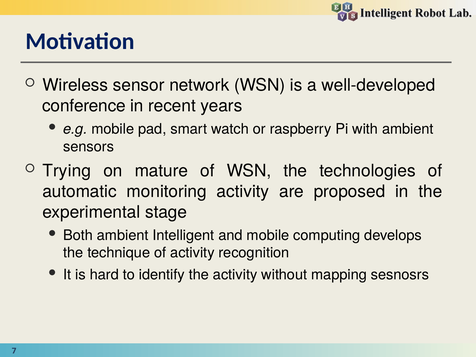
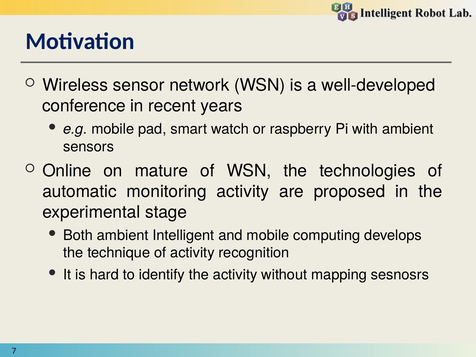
Trying: Trying -> Online (67, 171)
